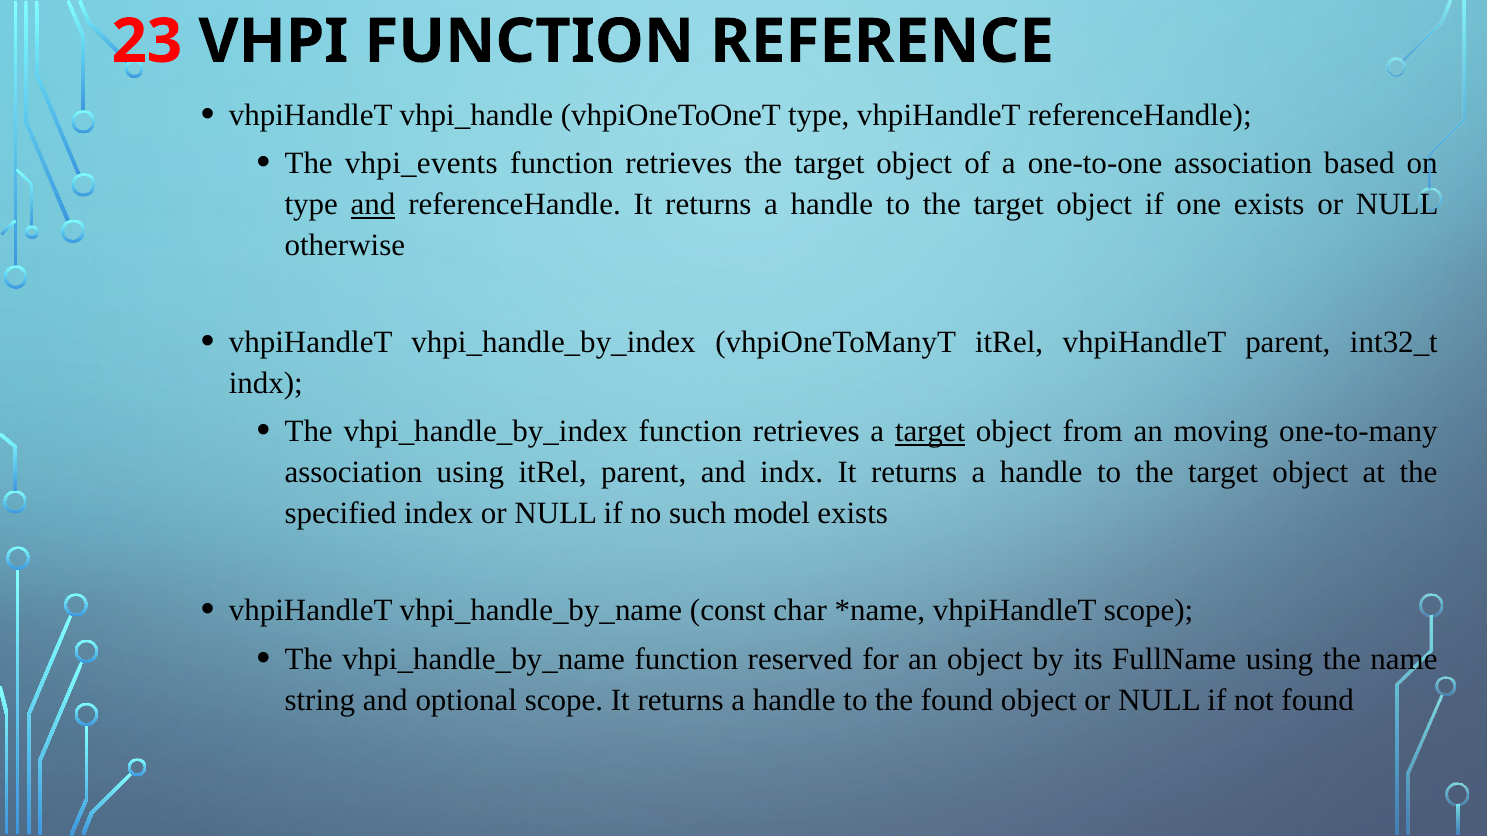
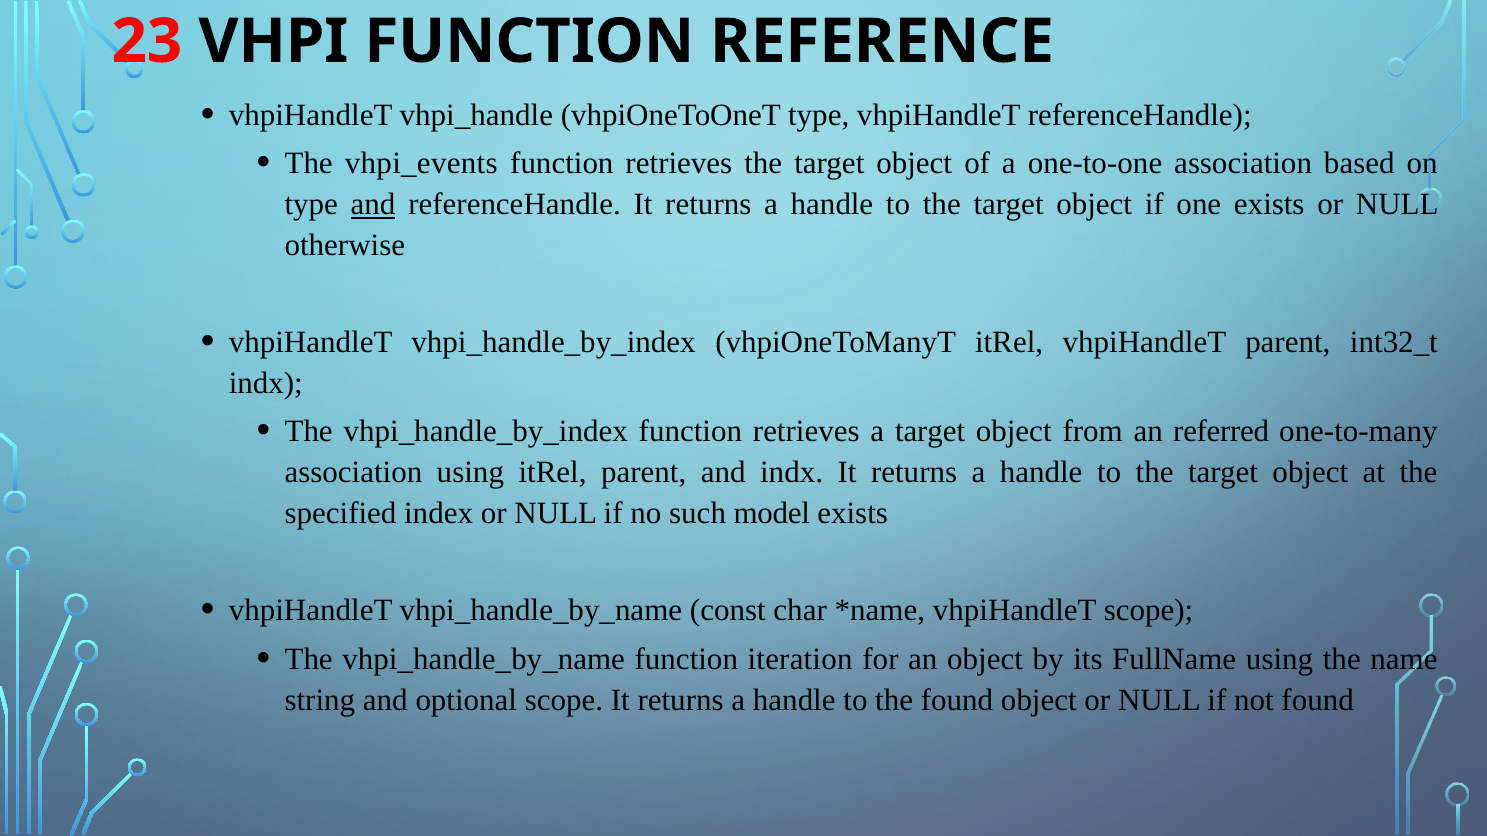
target underline: present -> none (930, 432)
moving: moving -> referred (1221, 432)
reserved: reserved -> iteration (800, 660)
